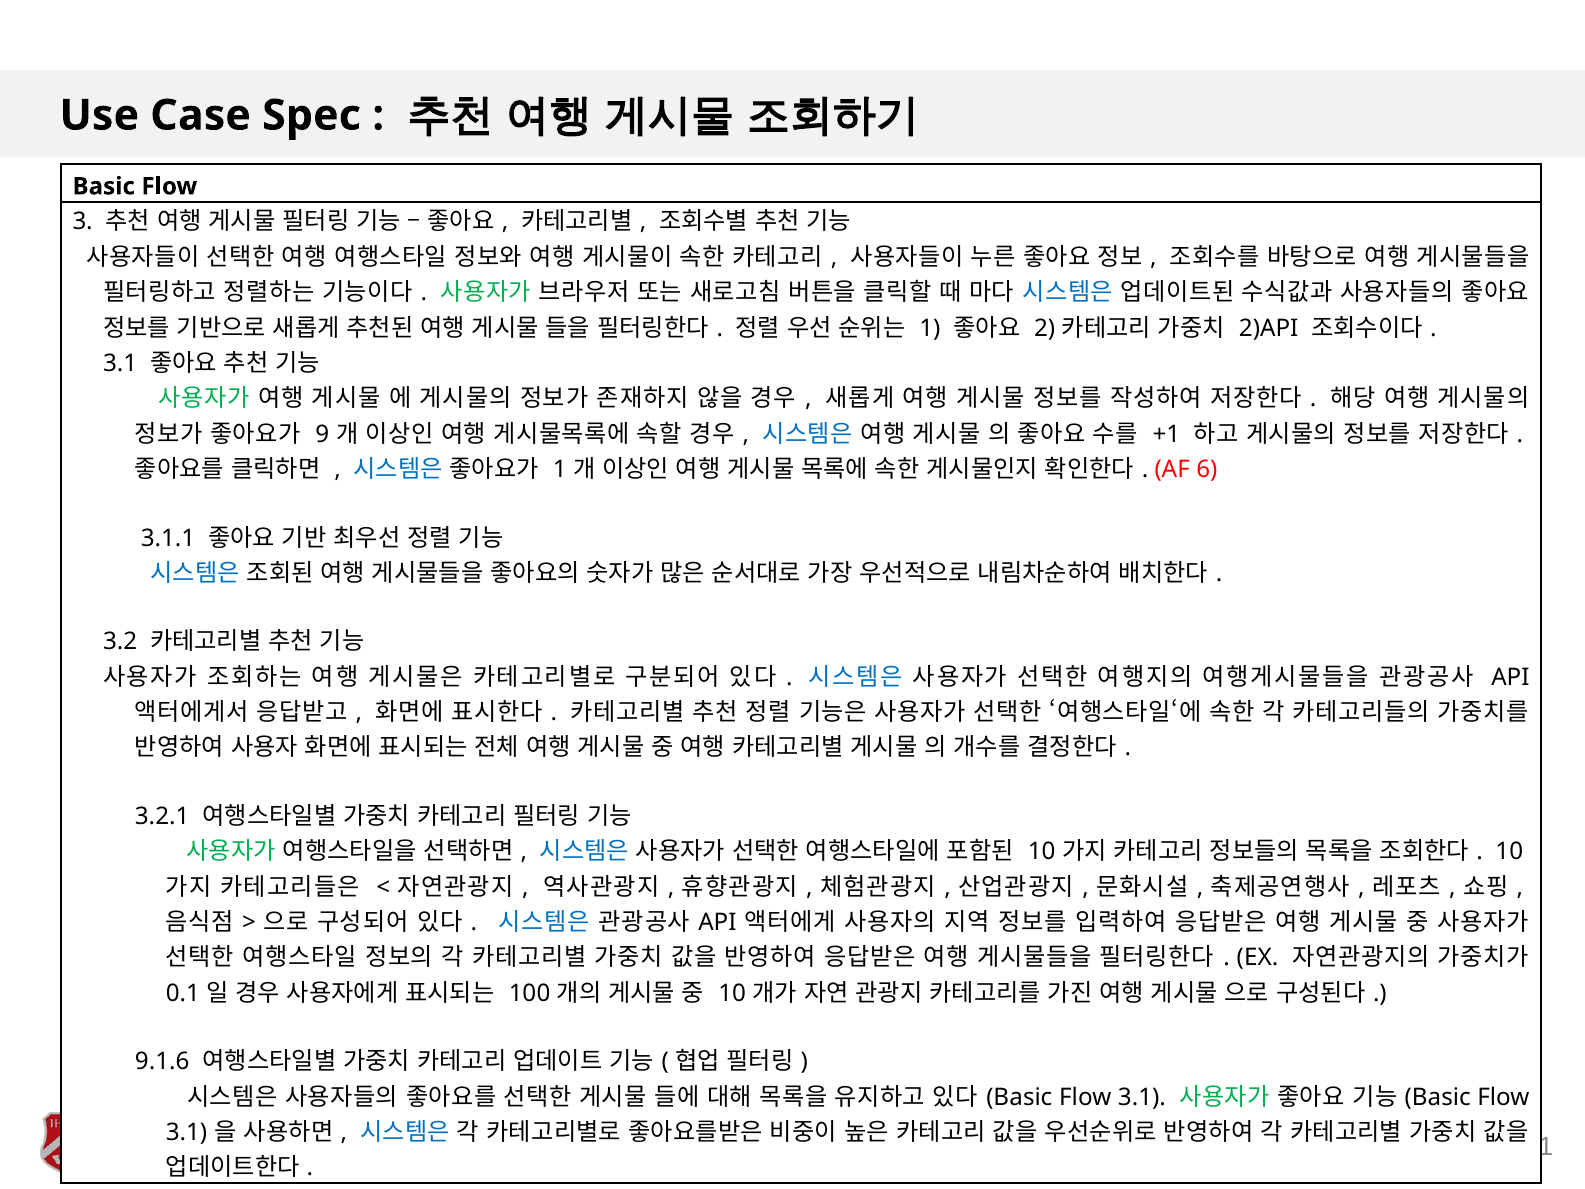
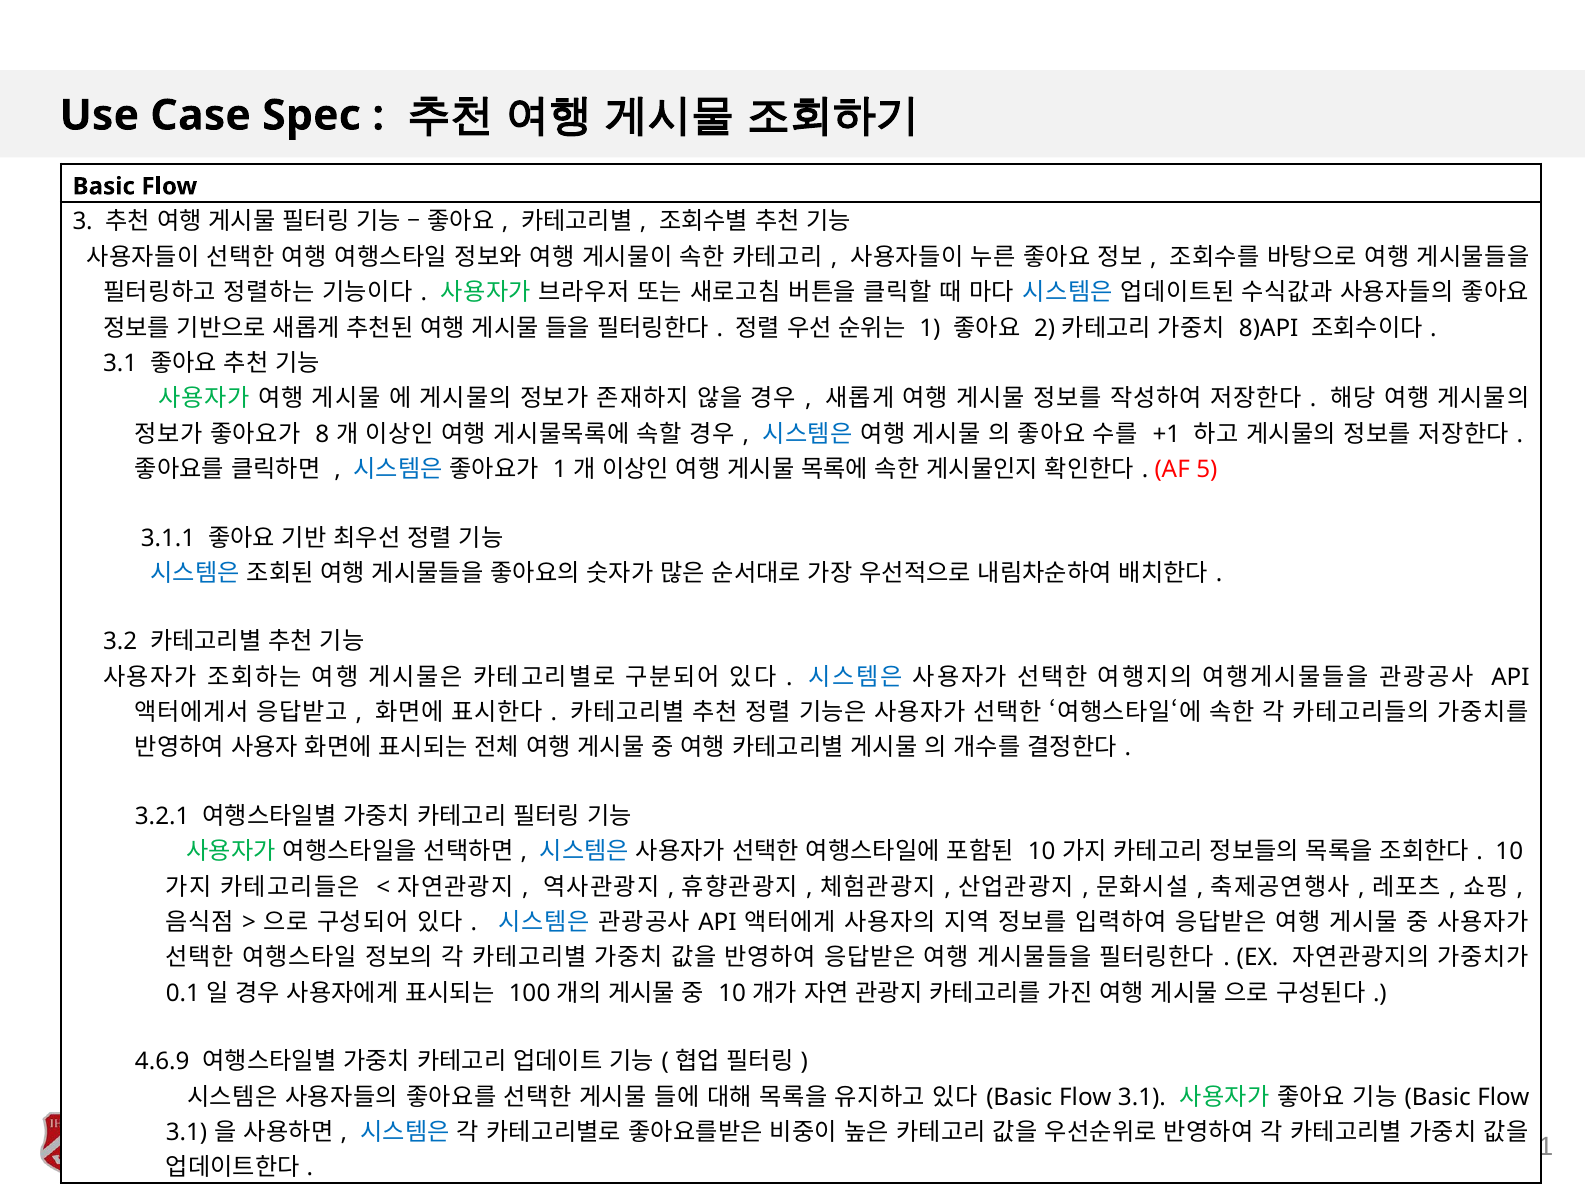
2)API: 2)API -> 8)API (1269, 328)
9: 9 -> 8 (322, 434)
6: 6 -> 5 (1207, 470)
9.1.6: 9.1.6 -> 4.6.9 (162, 1062)
